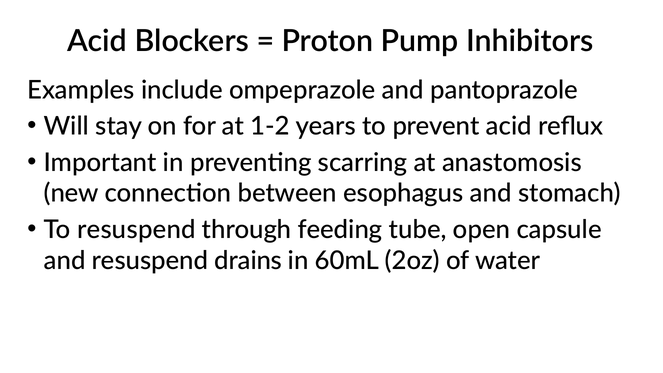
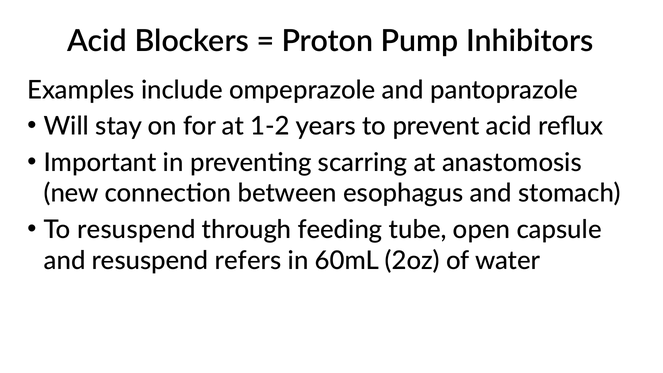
drains: drains -> refers (248, 261)
